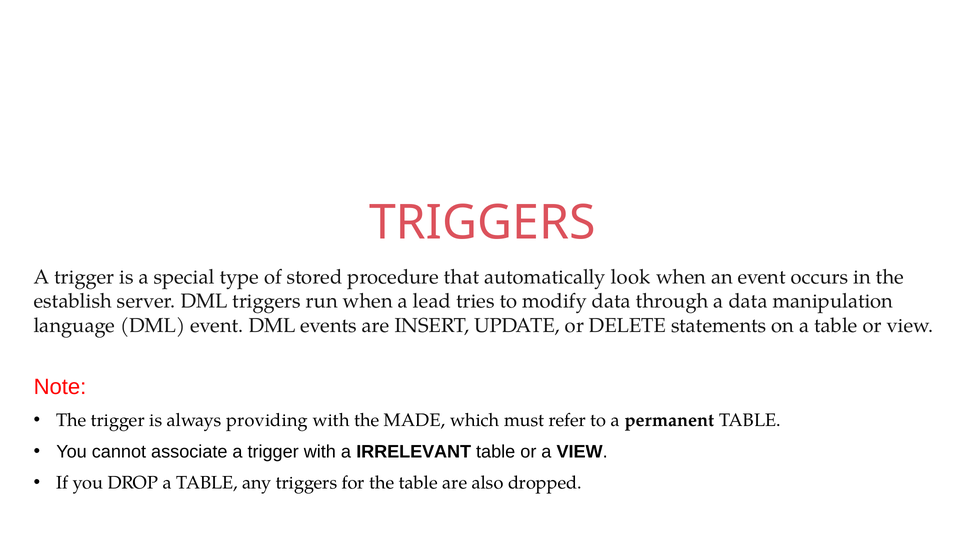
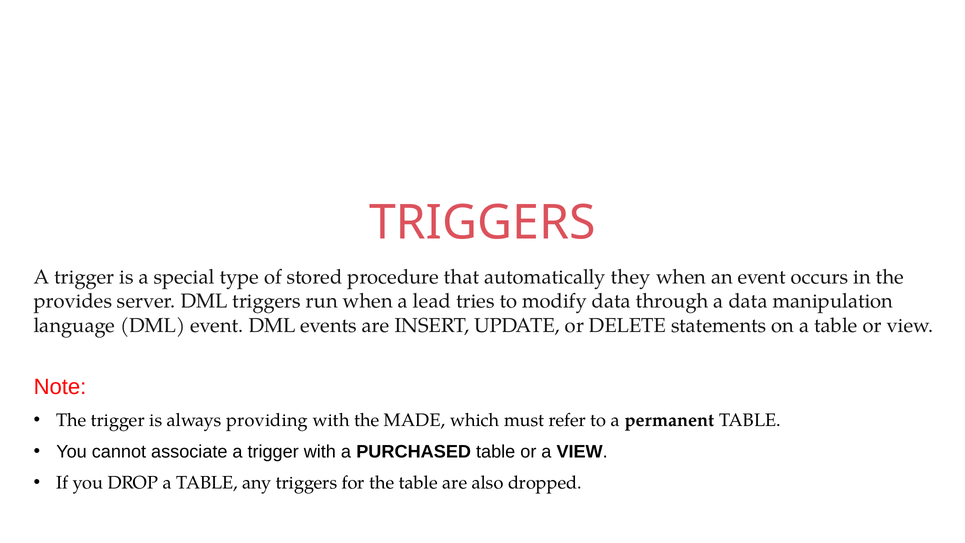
look: look -> they (631, 277)
establish: establish -> provides (73, 301)
IRRELEVANT: IRRELEVANT -> PURCHASED (414, 451)
